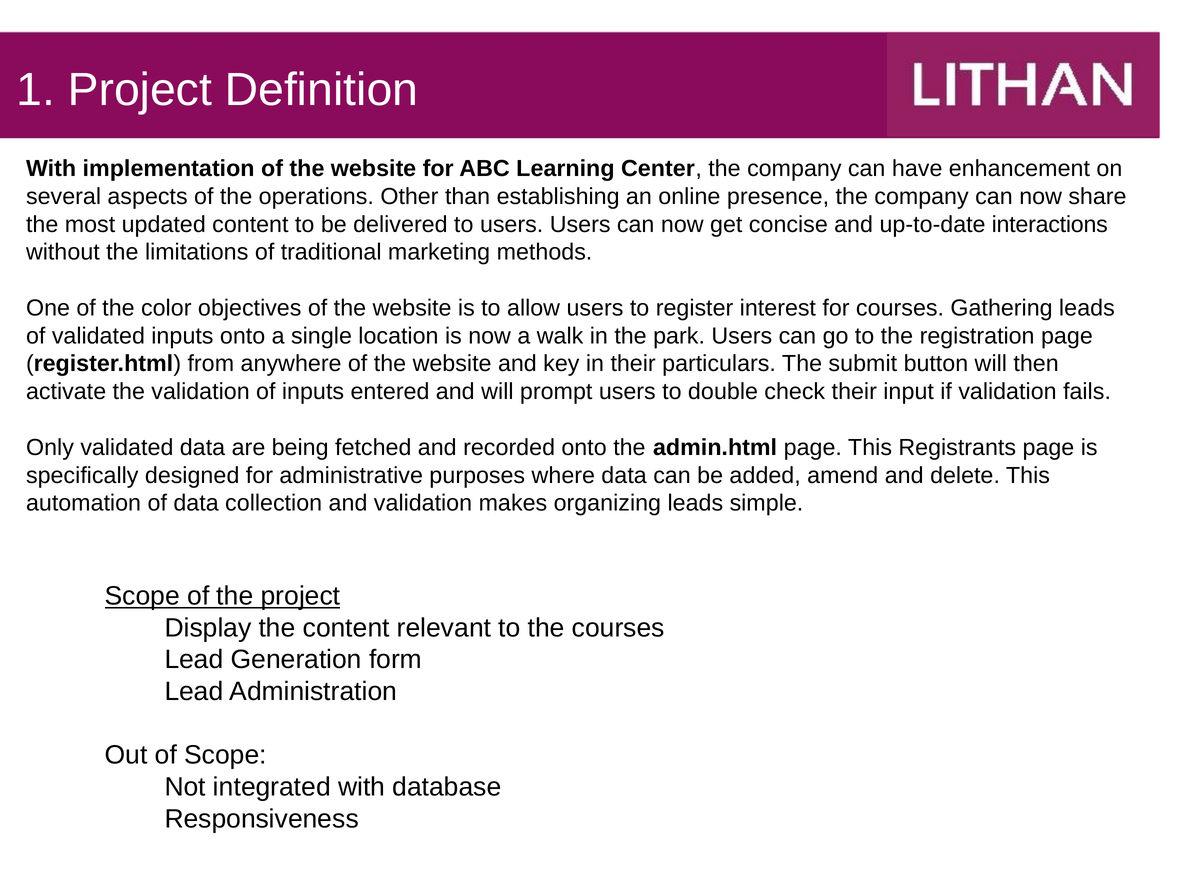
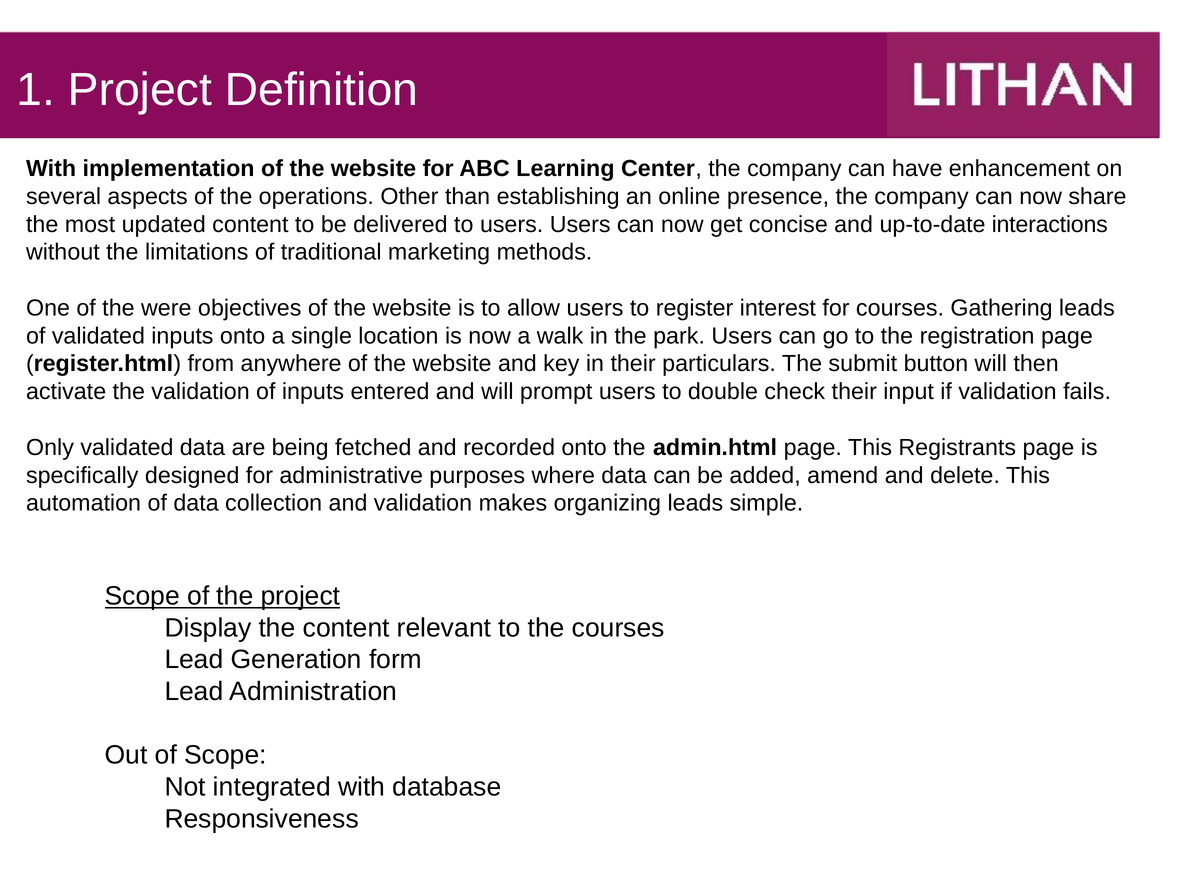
color: color -> were (166, 308)
